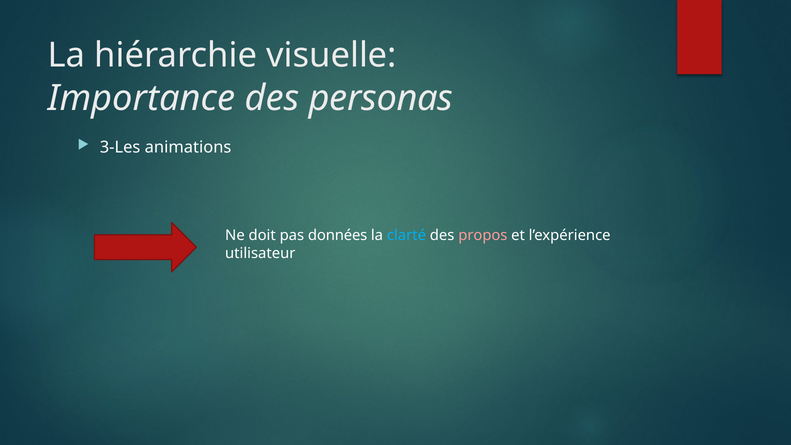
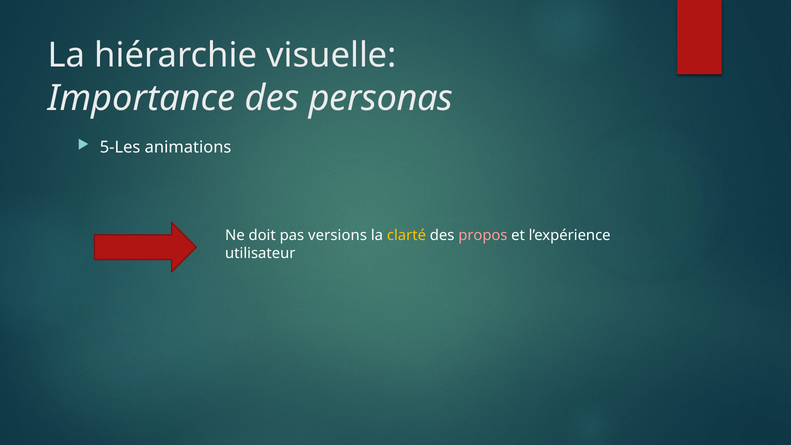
3-Les: 3-Les -> 5-Les (120, 147)
données: données -> versions (338, 235)
clarté colour: light blue -> yellow (406, 235)
